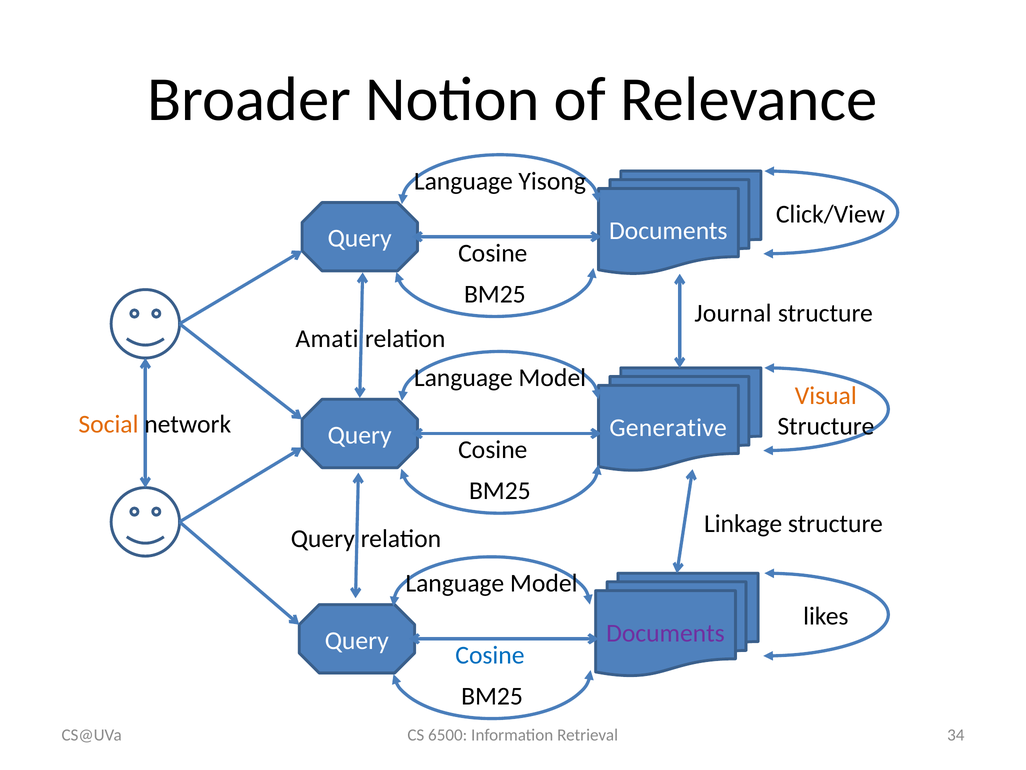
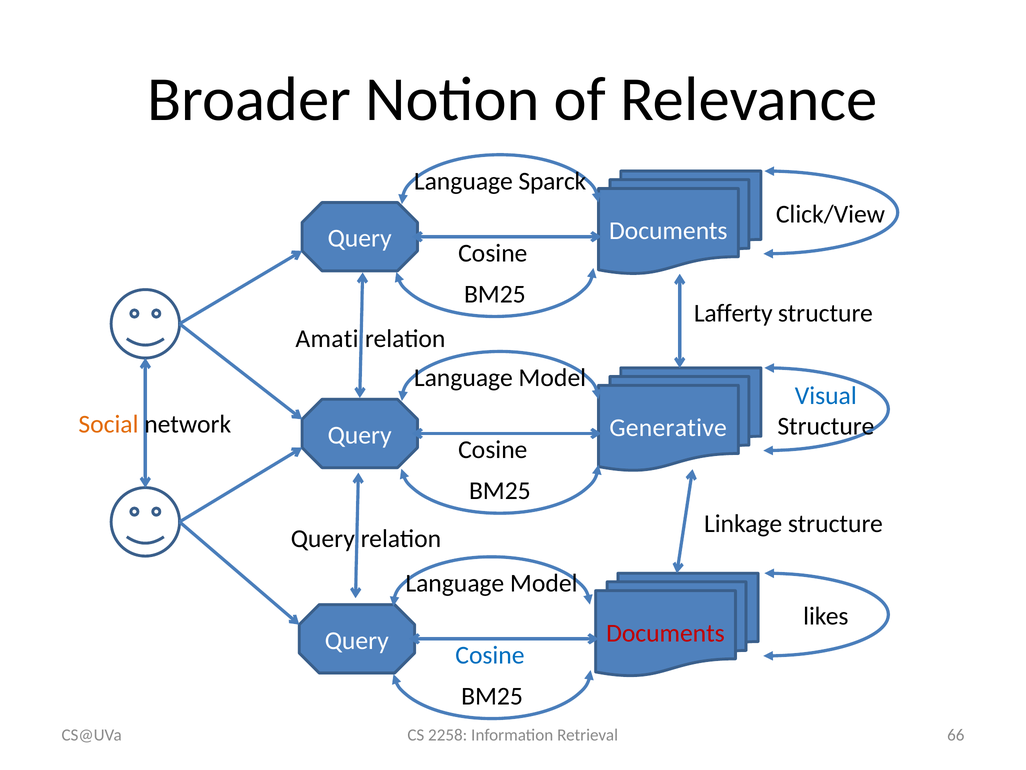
Yisong: Yisong -> Sparck (552, 181)
Journal: Journal -> Lafferty (733, 313)
Visual colour: orange -> blue (826, 395)
Documents colour: purple -> red (665, 633)
6500: 6500 -> 2258 (448, 735)
34: 34 -> 66 (956, 735)
